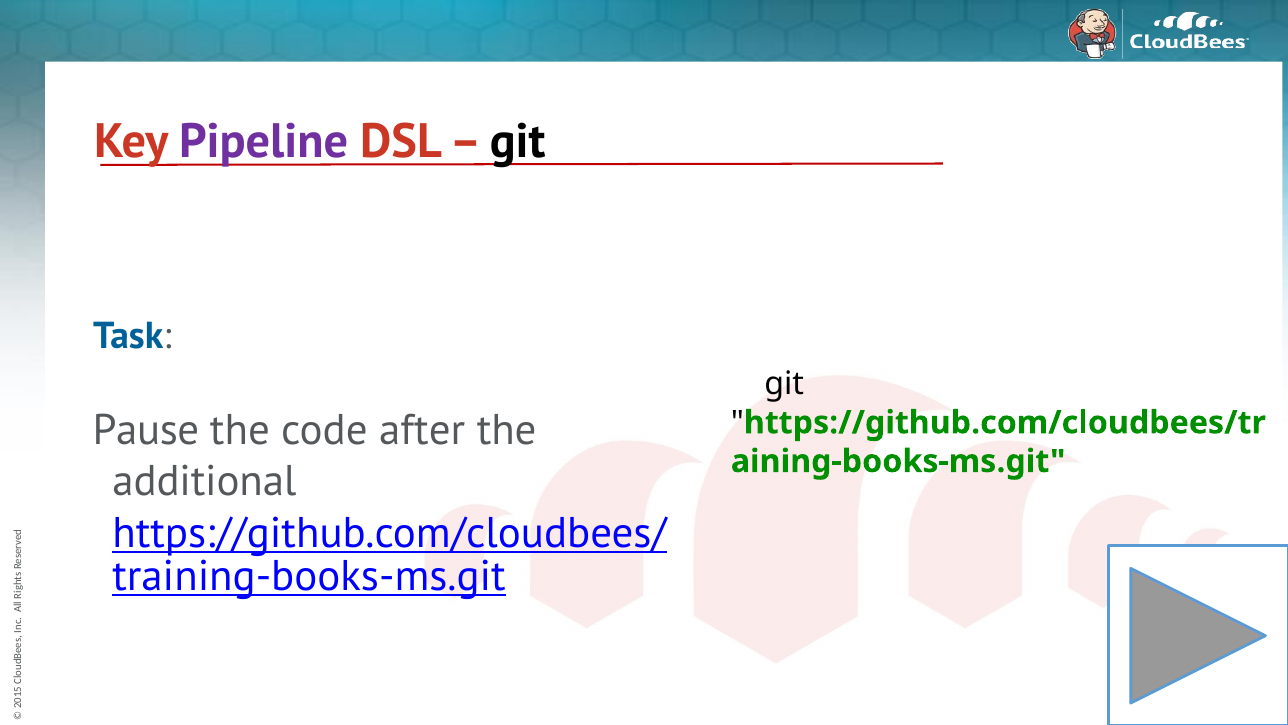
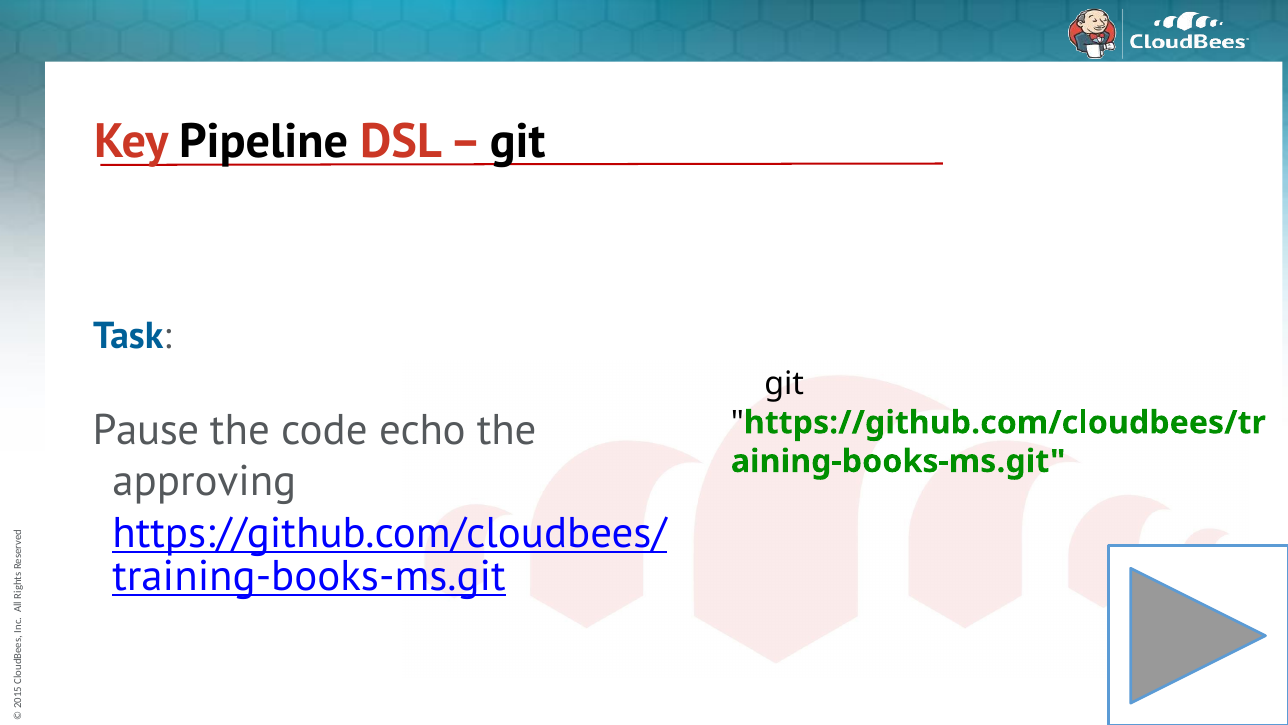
Pipeline colour: purple -> black (264, 141)
after: after -> echo (422, 430)
additional: additional -> approving (204, 481)
